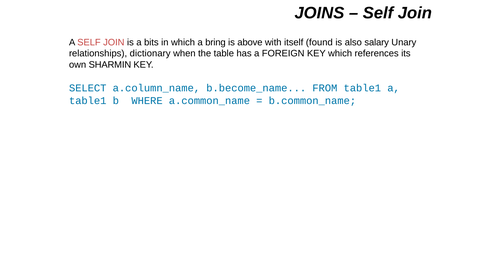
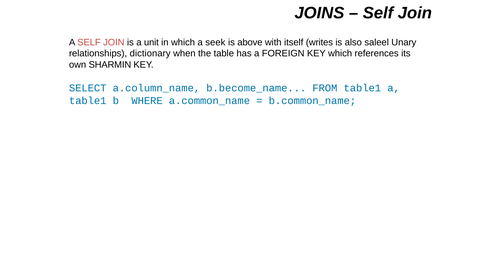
bits: bits -> unit (151, 42)
bring: bring -> seek (215, 42)
found: found -> writes (319, 42)
salary: salary -> saleel (377, 42)
